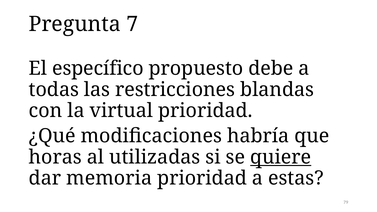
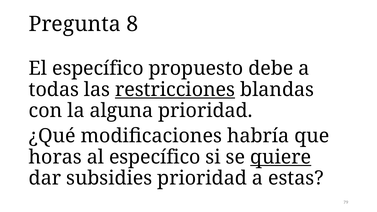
7: 7 -> 8 (132, 24)
restricciones underline: none -> present (175, 90)
virtual: virtual -> alguna (121, 111)
al utilizadas: utilizadas -> específico (155, 157)
memoria: memoria -> subsidies (109, 178)
